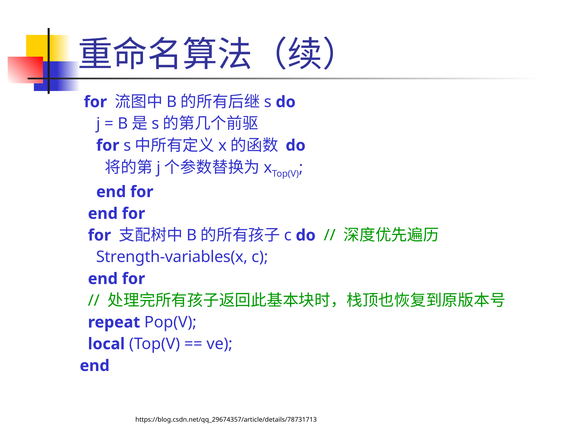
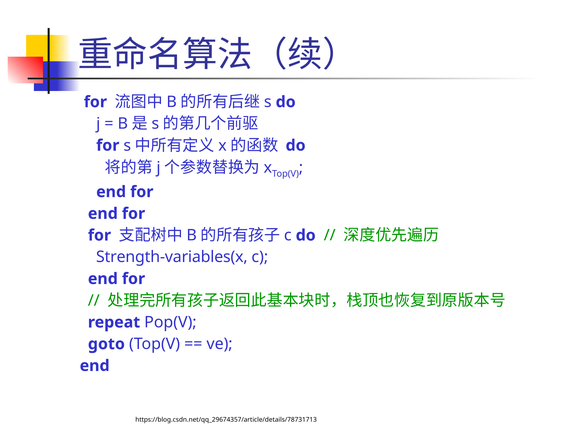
local: local -> goto (106, 344)
